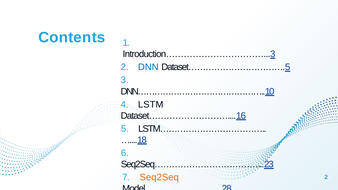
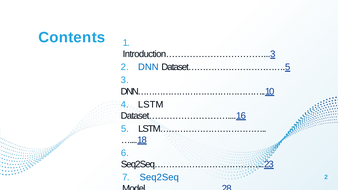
Seq2Seq colour: orange -> blue (159, 177)
